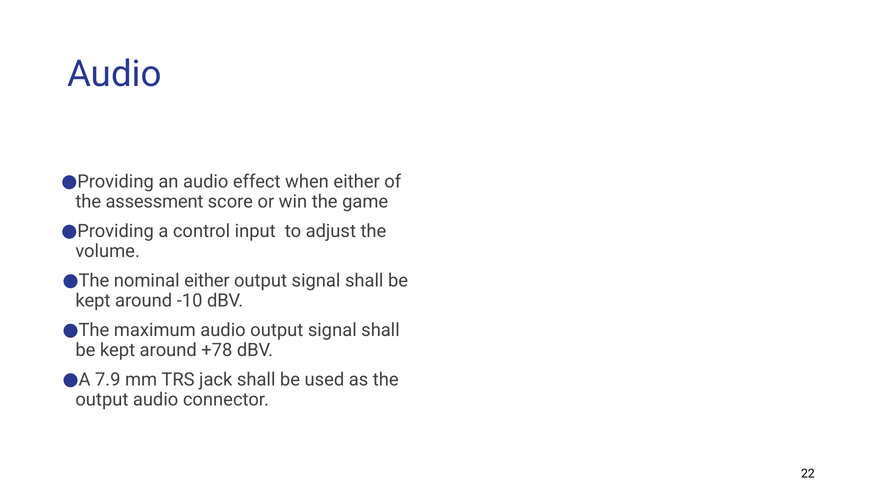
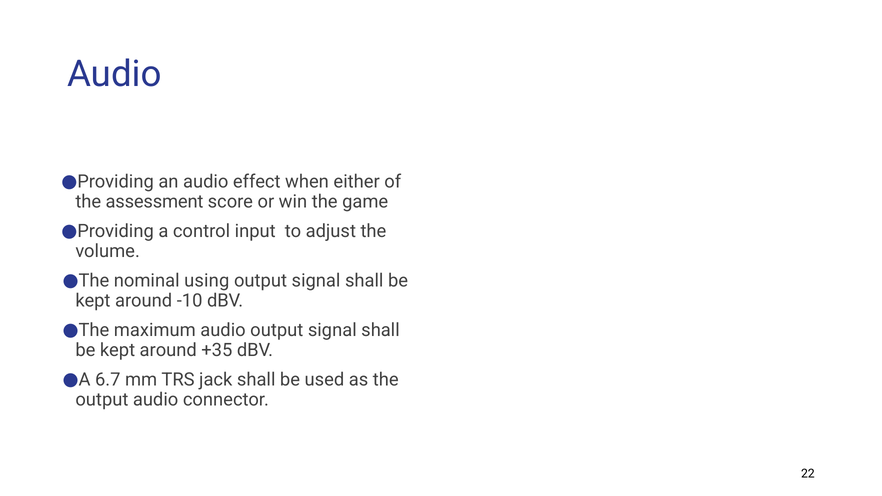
nominal either: either -> using (207, 281)
+78: +78 -> +35 (217, 350)
7.9: 7.9 -> 6.7 (108, 380)
